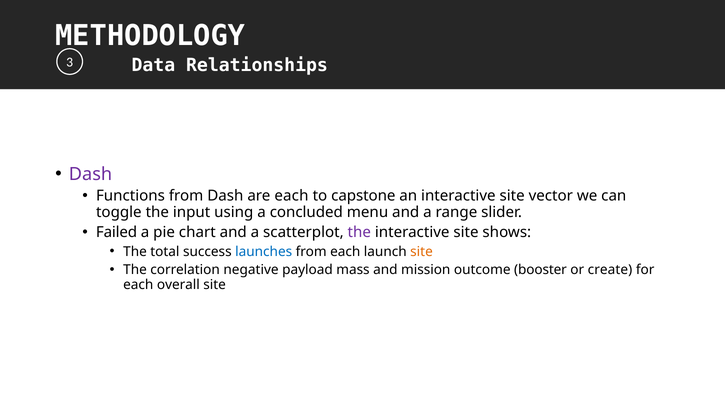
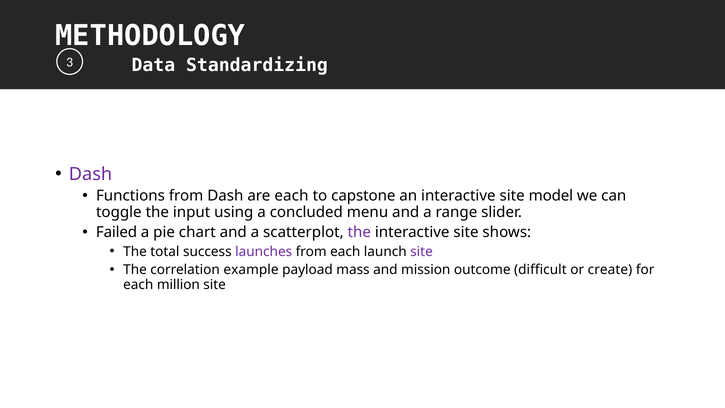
Relationships: Relationships -> Standardizing (257, 65)
vector: vector -> model (551, 196)
launches colour: blue -> purple (264, 251)
site colour: orange -> purple (422, 251)
negative: negative -> example (251, 270)
booster: booster -> difficult (540, 270)
overall: overall -> million (178, 285)
